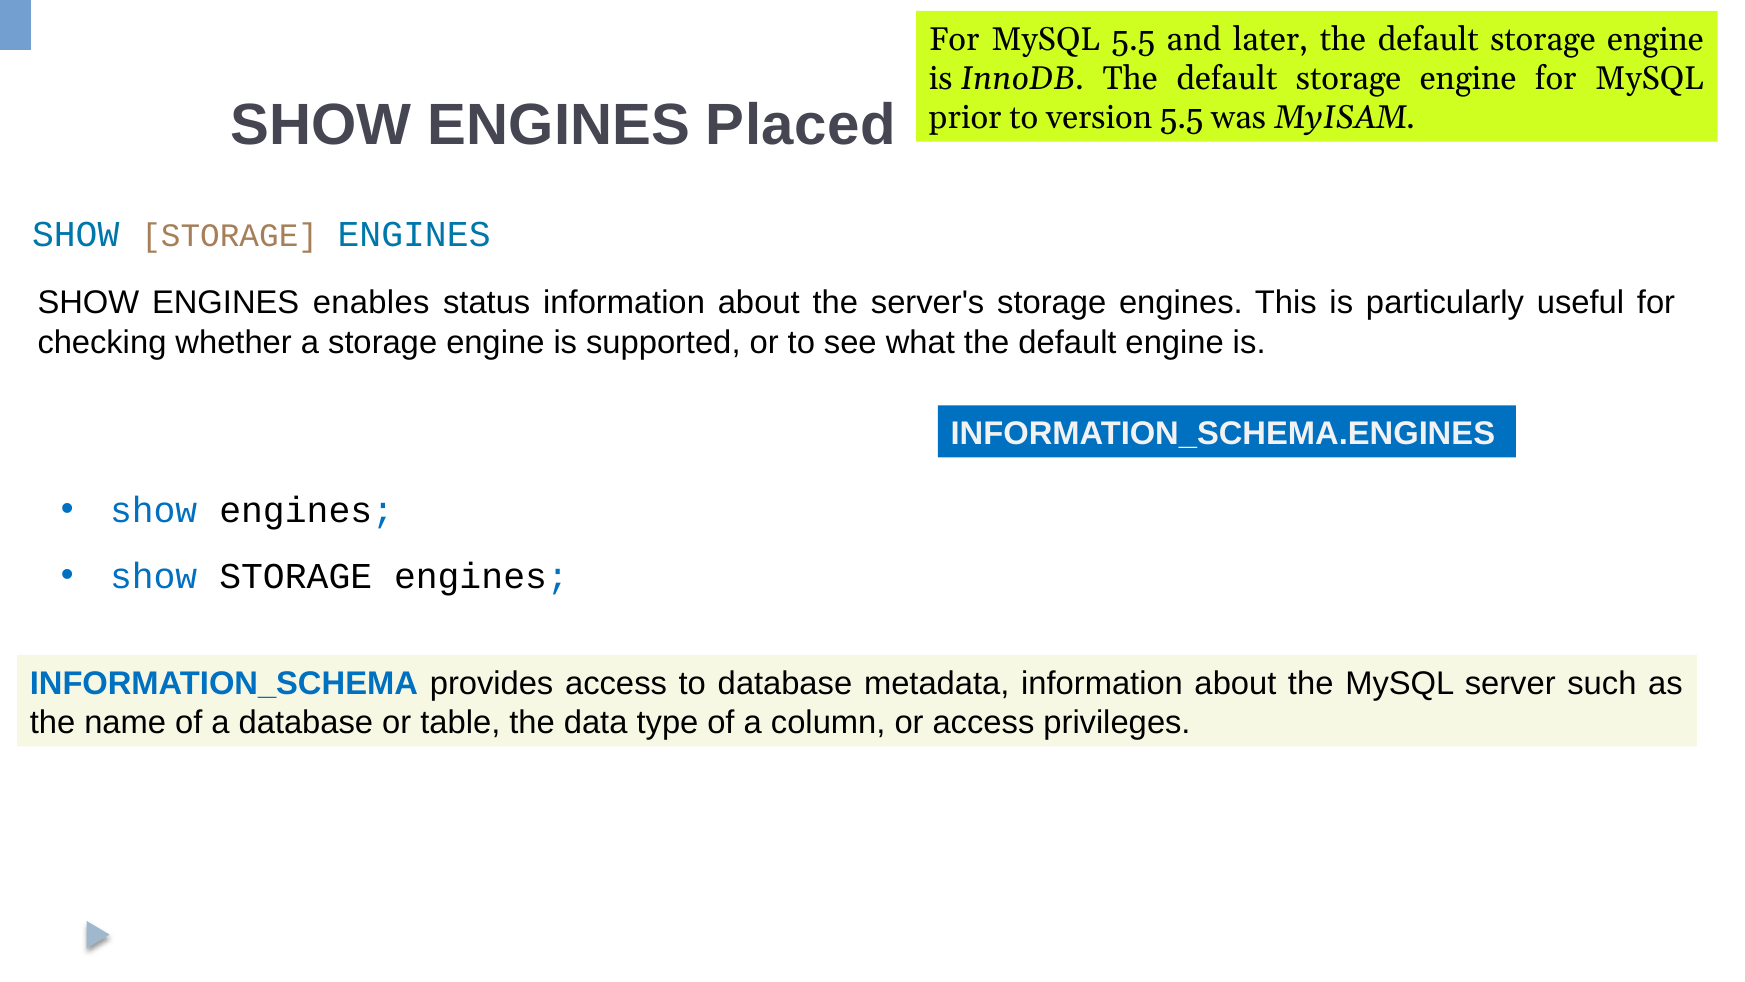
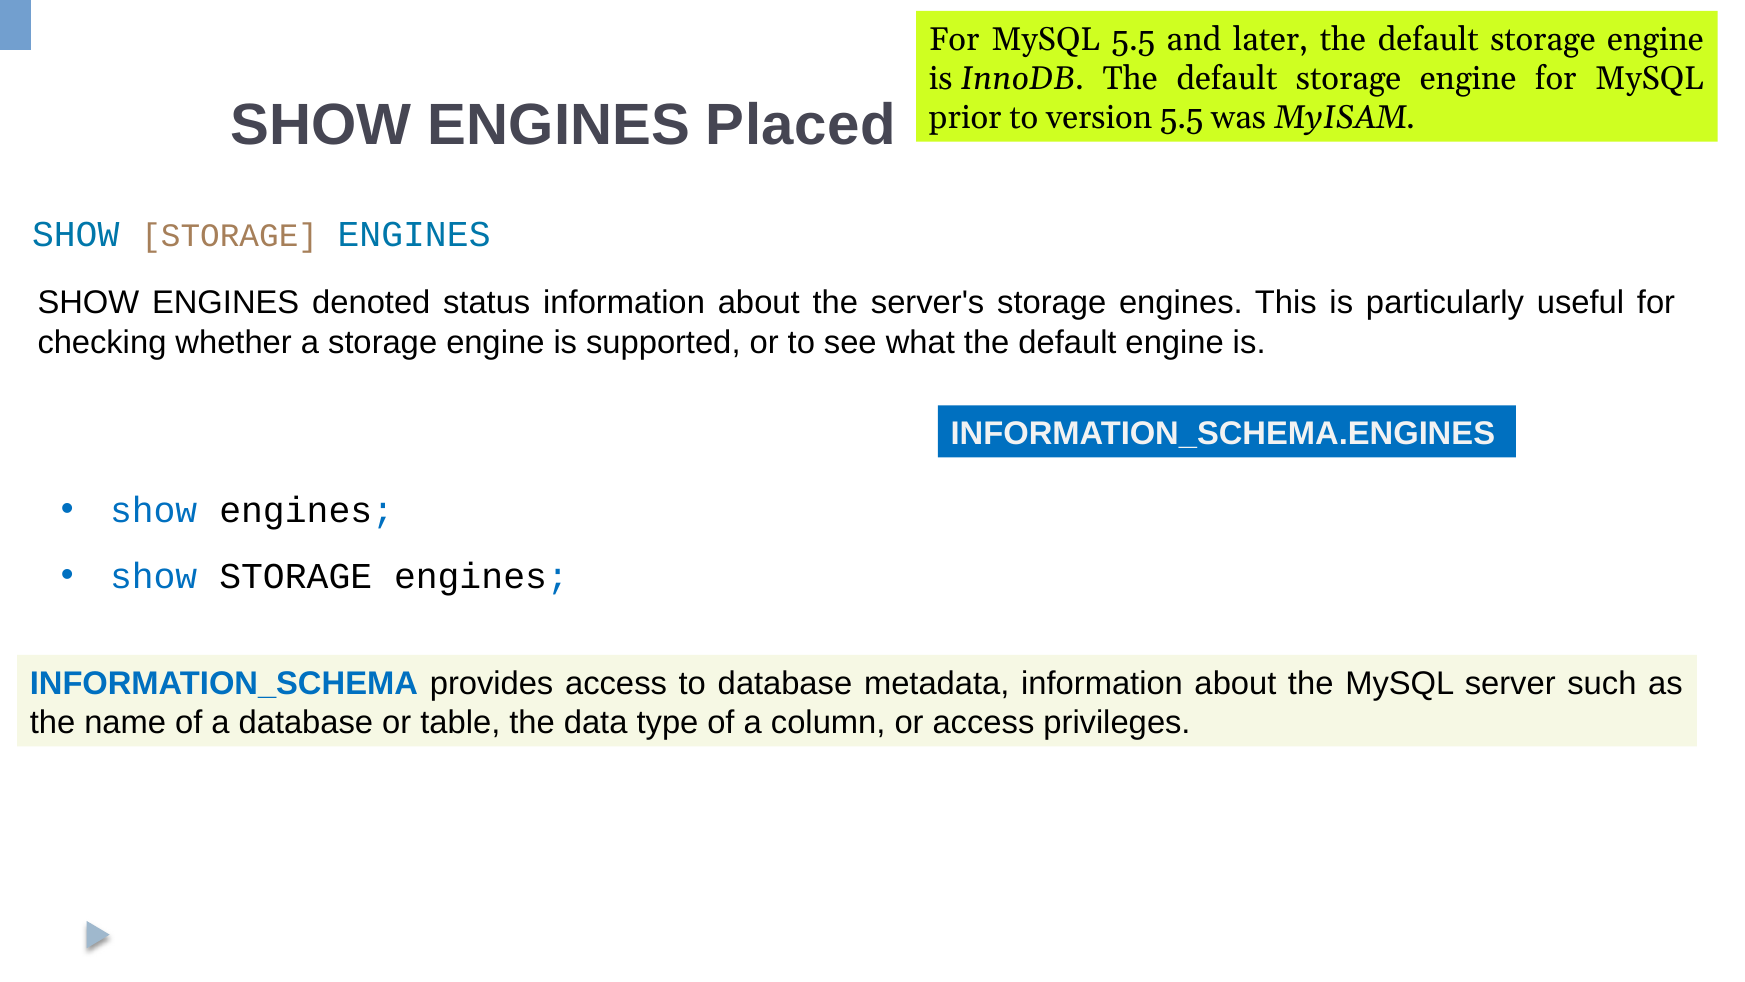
enables: enables -> denoted (371, 303)
